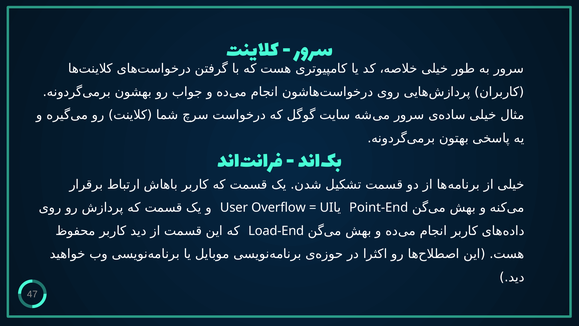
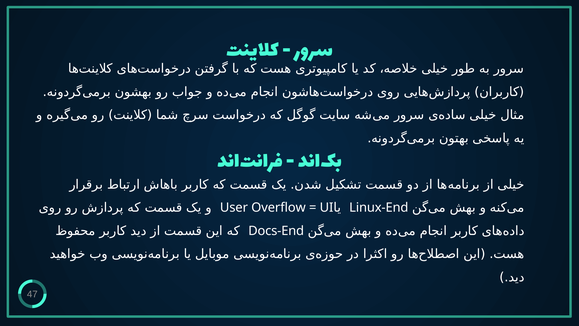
Point-End: Point-End -> Linux-End (379, 208)
Load-End: Load-End -> Docs-End (276, 231)
